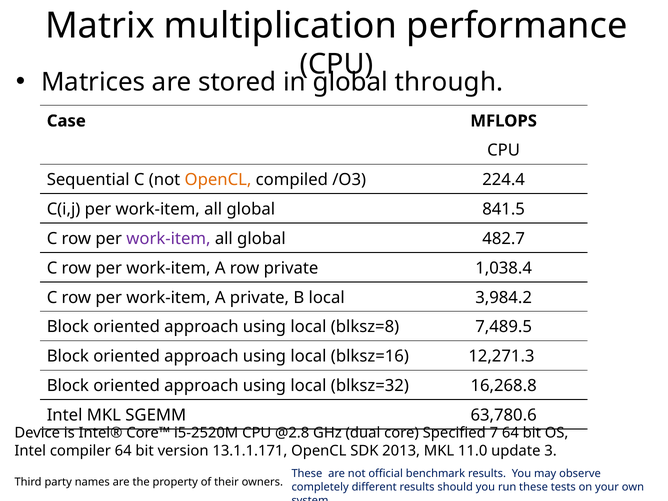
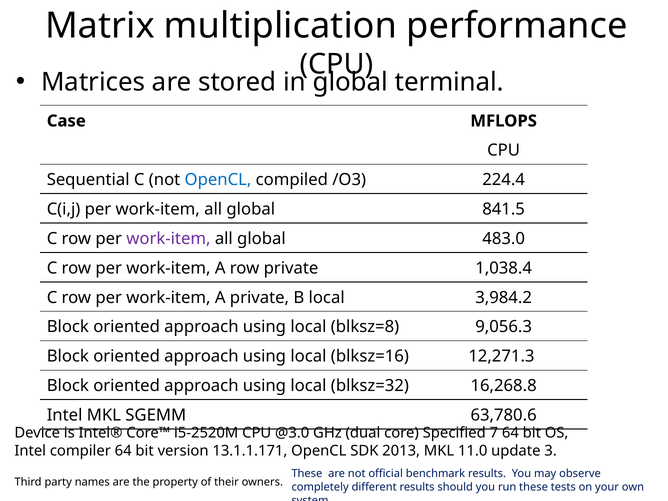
through: through -> terminal (449, 82)
OpenCL colour: orange -> blue (218, 180)
482.7: 482.7 -> 483.0 (504, 239)
7,489.5: 7,489.5 -> 9,056.3 (504, 327)
@2.8: @2.8 -> @3.0 (292, 433)
